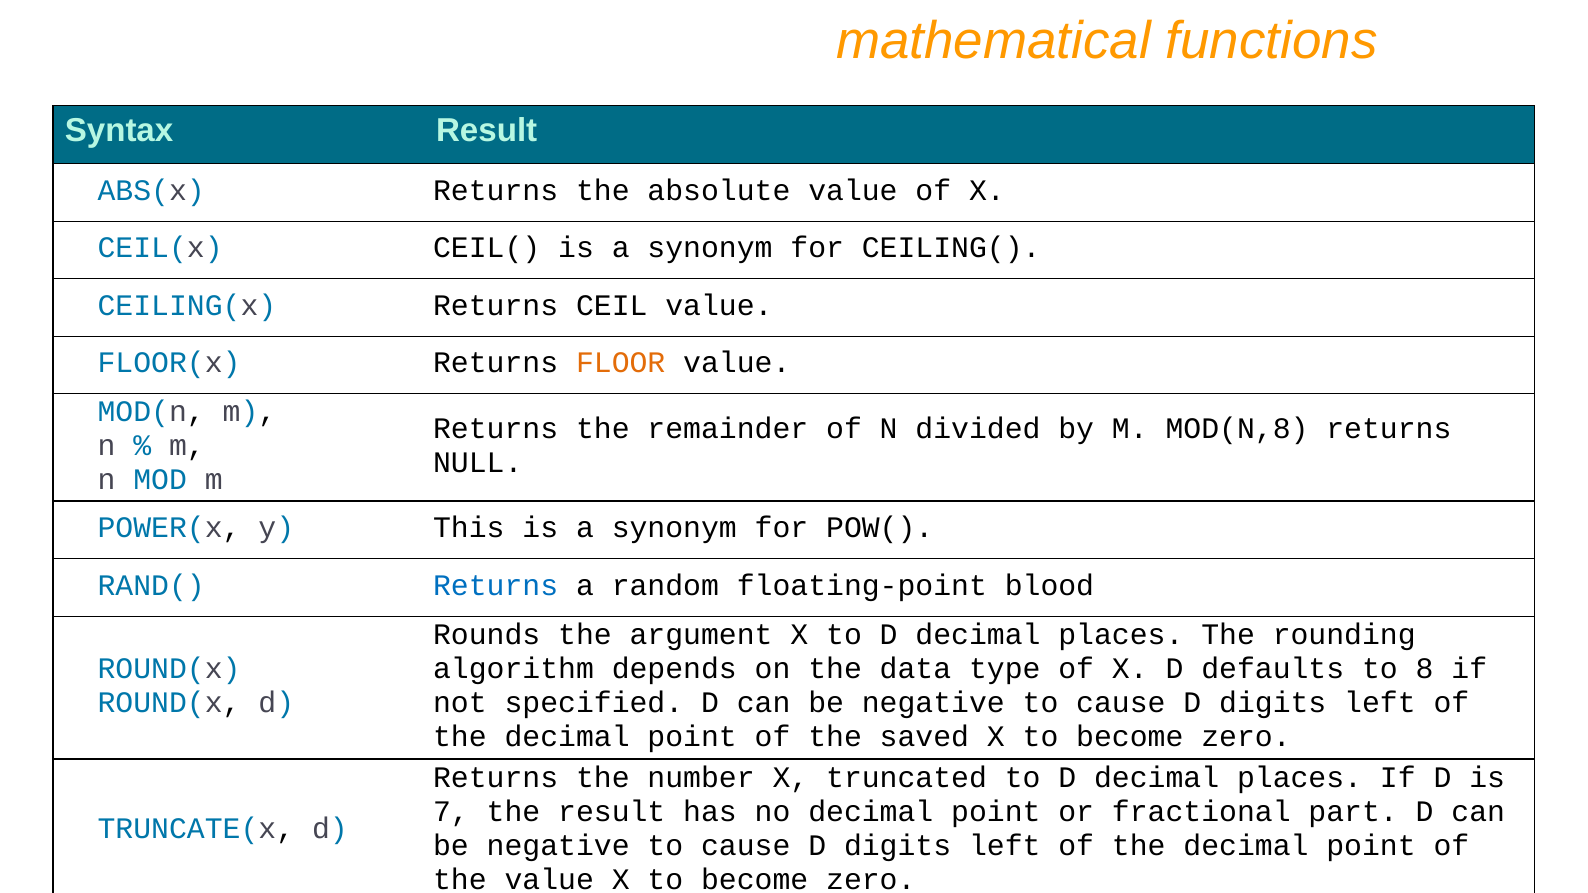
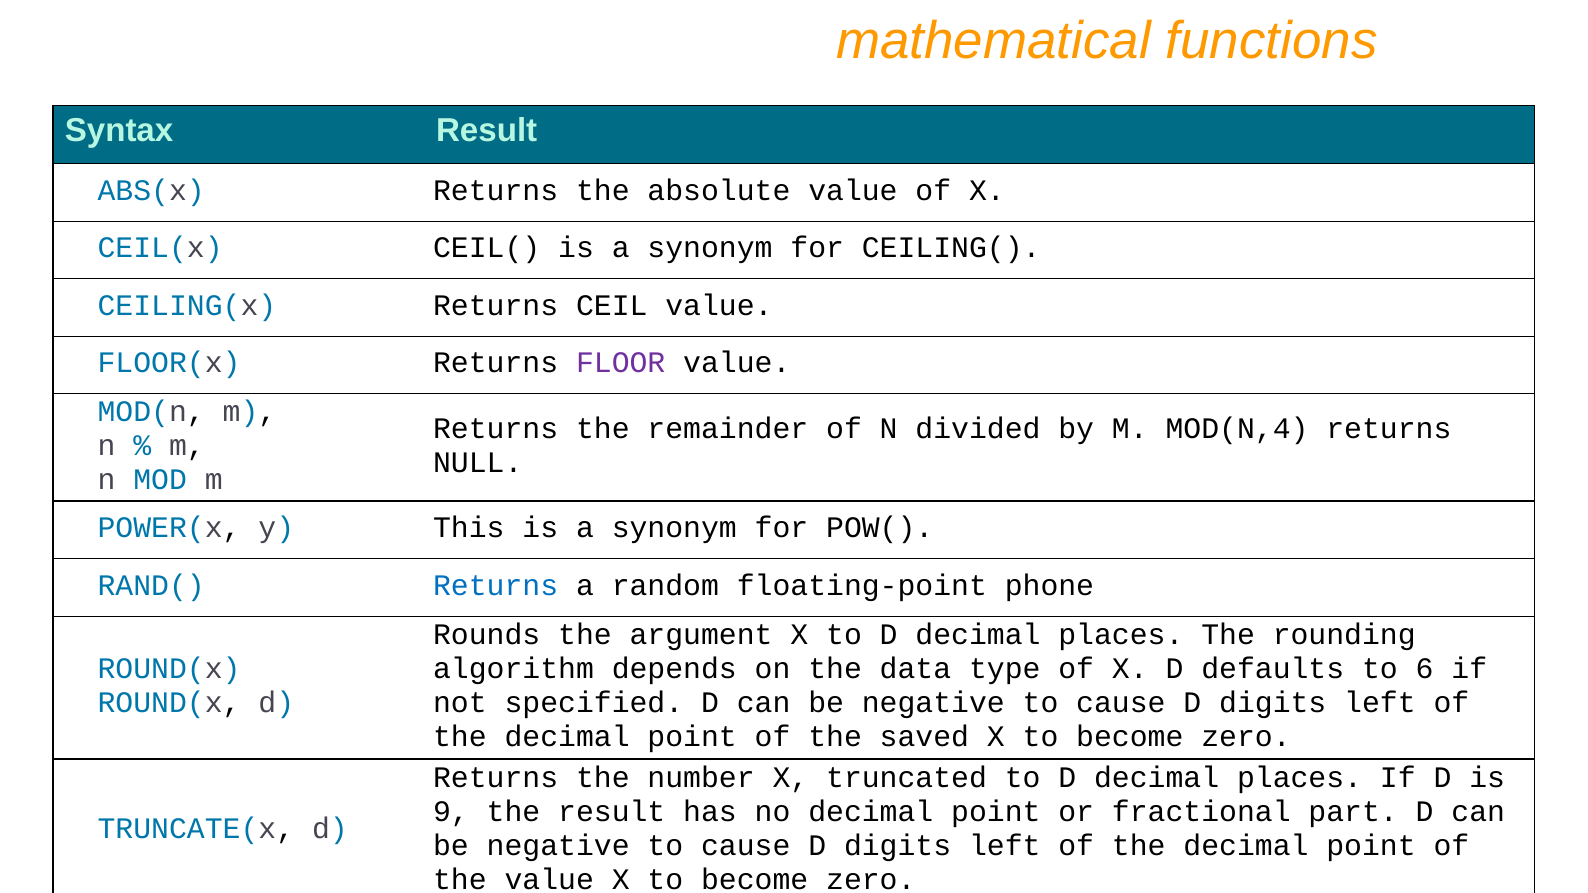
FLOOR colour: orange -> purple (621, 363)
MOD(N,8: MOD(N,8 -> MOD(N,4 (1237, 429)
blood: blood -> phone (1049, 586)
8: 8 -> 6 (1425, 669)
7: 7 -> 9 (451, 812)
